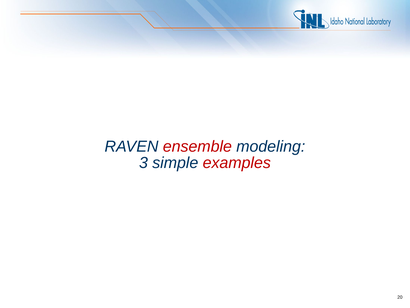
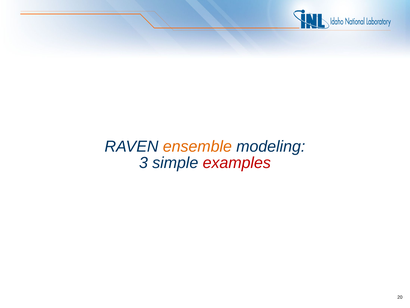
ensemble colour: red -> orange (197, 146)
